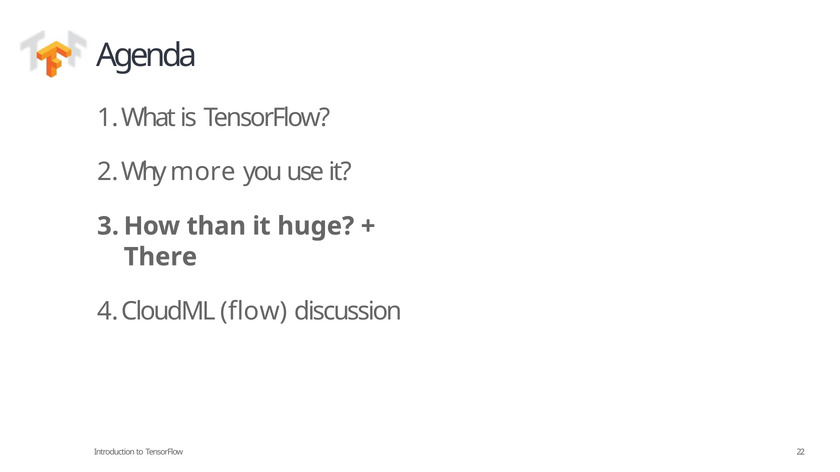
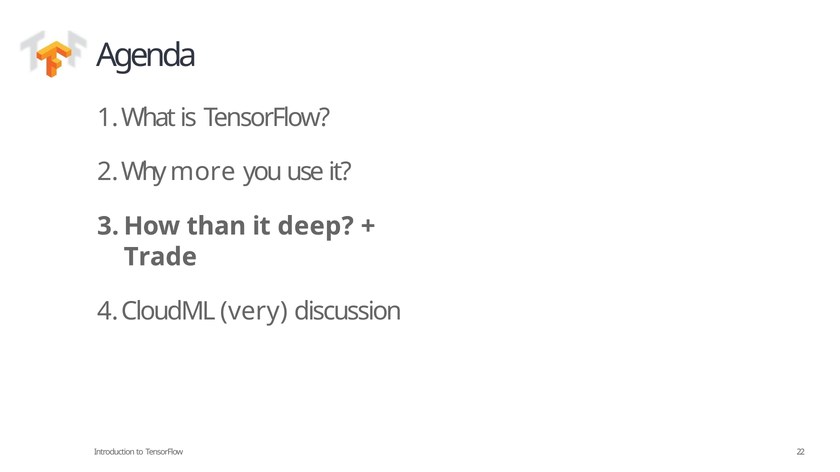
huge: huge -> deep (316, 226)
There: There -> Trade (160, 257)
flow: flow -> very (254, 311)
